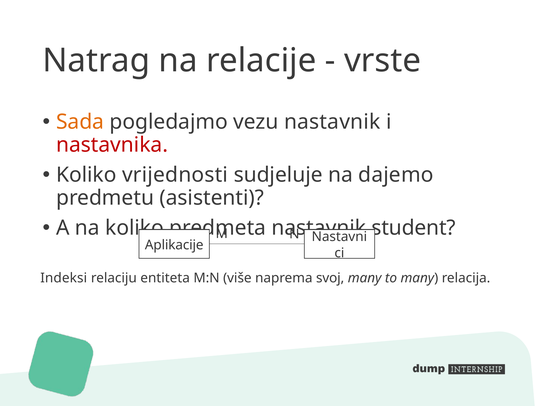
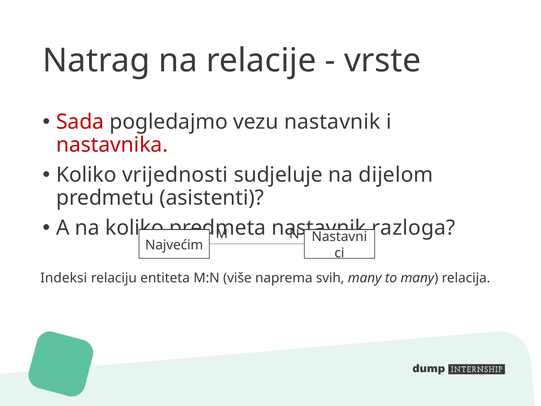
Sada colour: orange -> red (80, 122)
dajemo: dajemo -> dijelom (396, 175)
student: student -> razloga (413, 228)
Aplikacije: Aplikacije -> Najvećim (174, 245)
svoj: svoj -> svih (330, 278)
